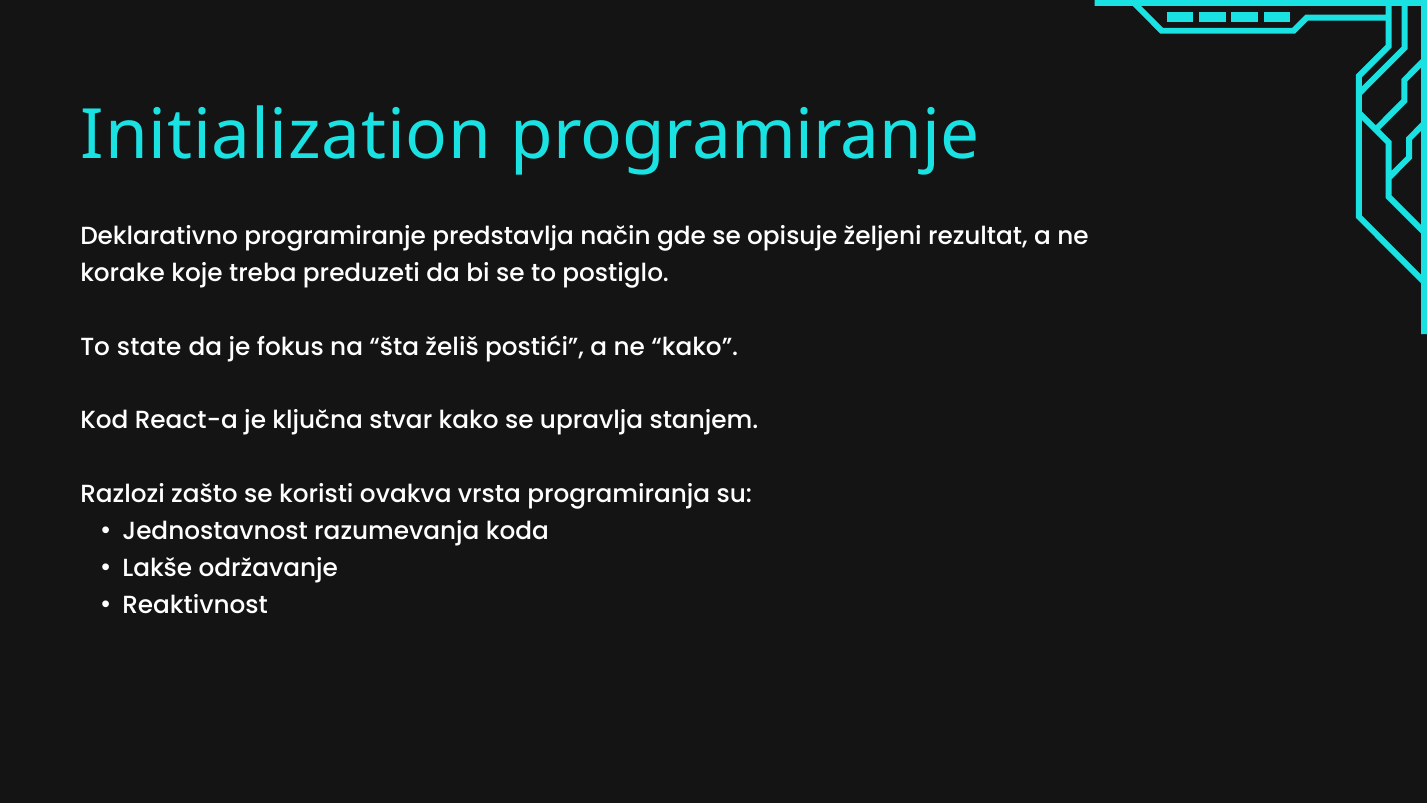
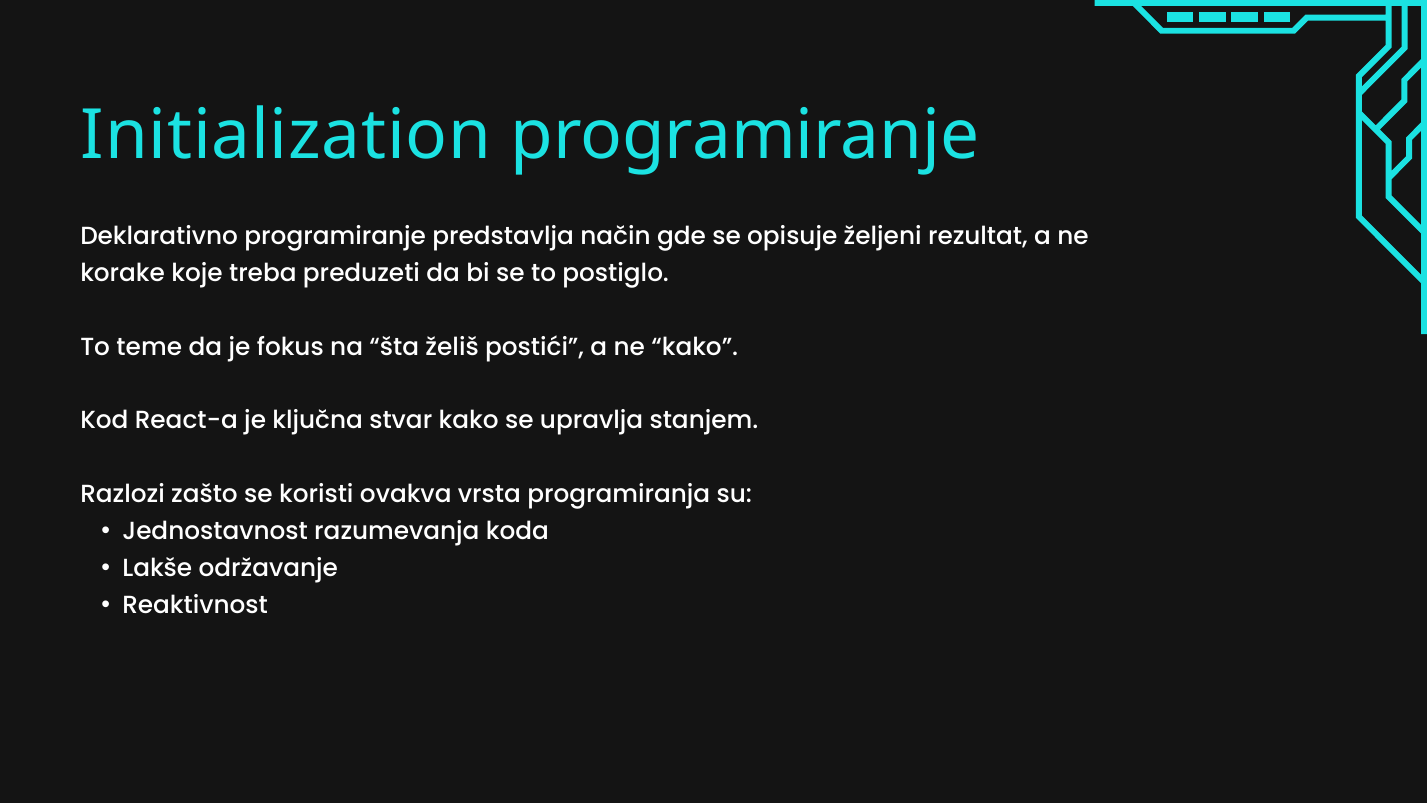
state: state -> teme (149, 347)
